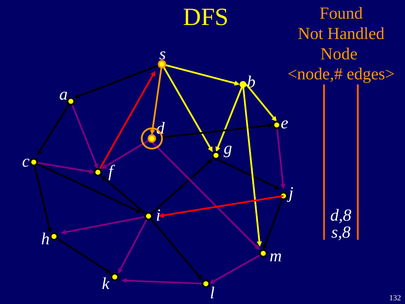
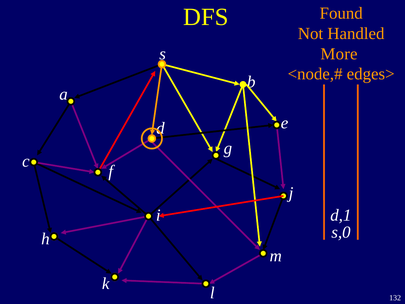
Node: Node -> More (339, 54)
d,8: d,8 -> d,1 (341, 215)
s,8: s,8 -> s,0 (341, 232)
